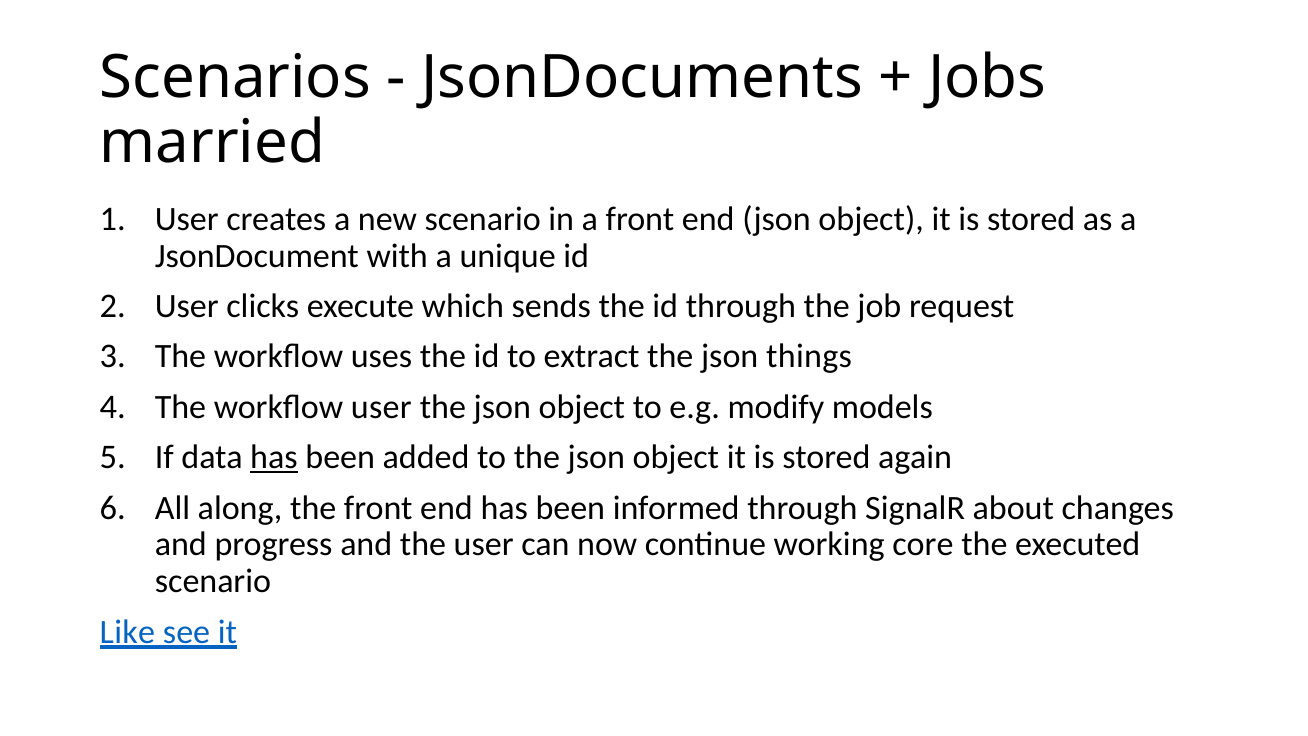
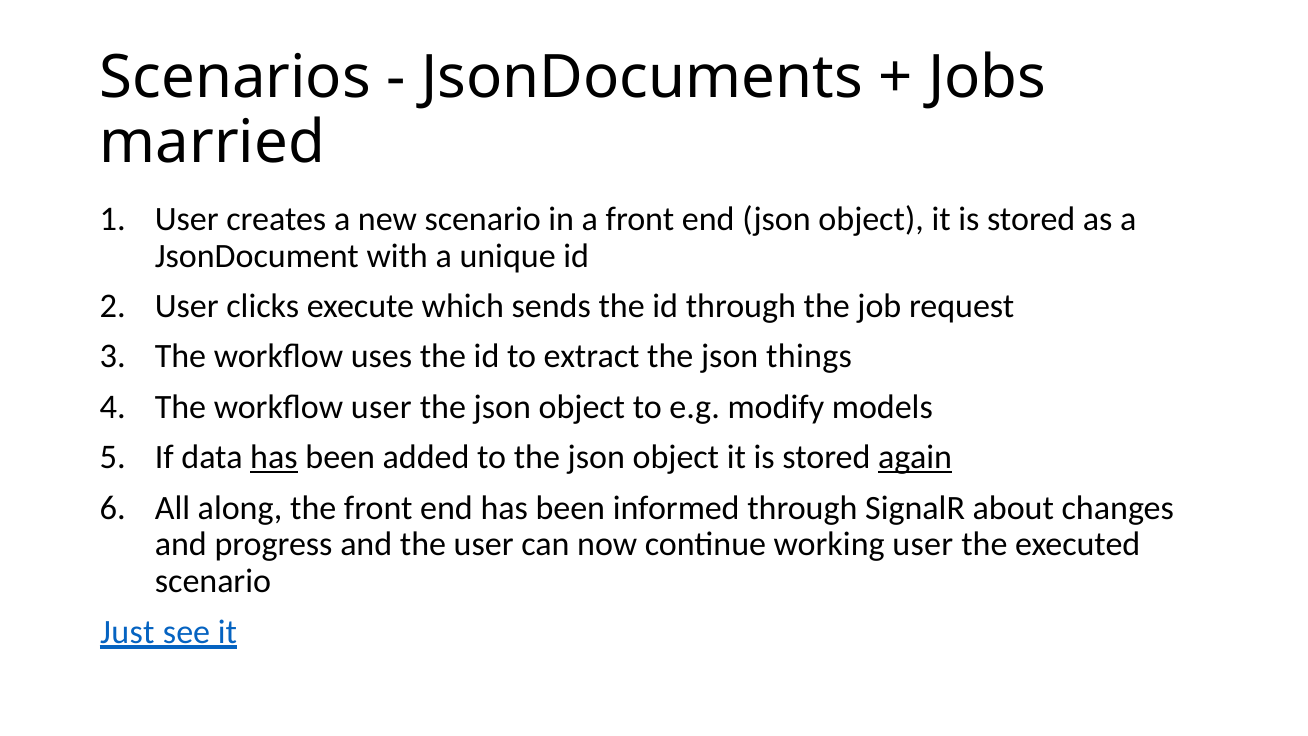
again underline: none -> present (915, 457)
working core: core -> user (923, 544)
Like: Like -> Just (127, 632)
